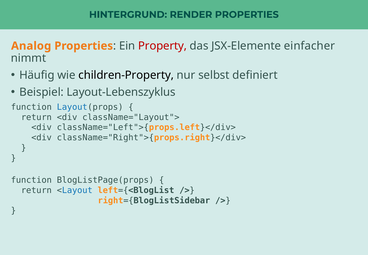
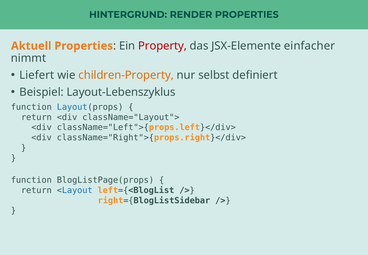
Analog: Analog -> Aktuell (31, 46)
Häufig: Häufig -> Liefert (37, 75)
children-Property colour: black -> orange (126, 75)
